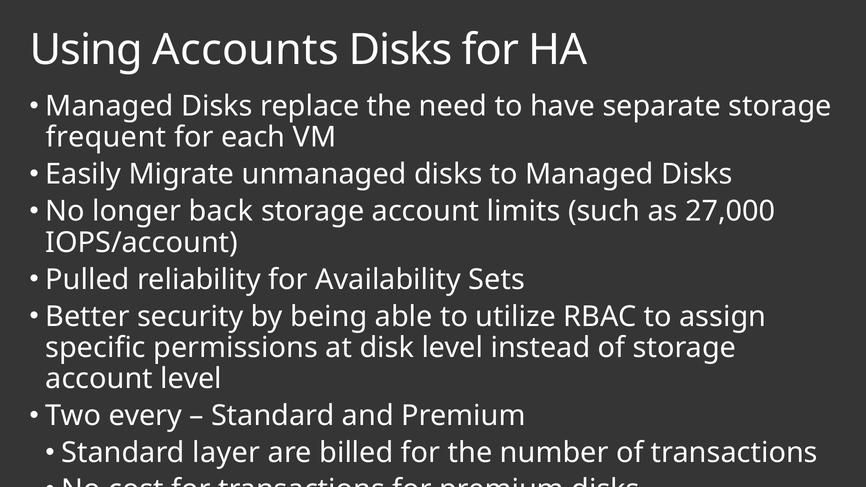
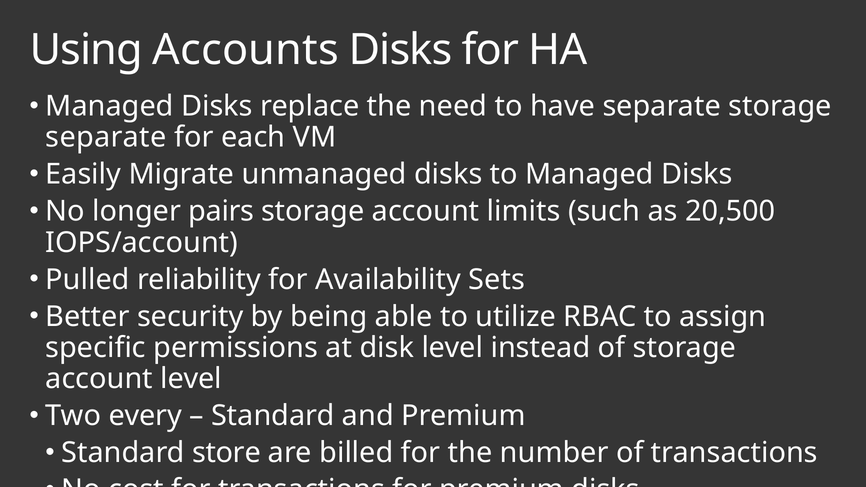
frequent: frequent -> separate (106, 137)
back: back -> pairs (221, 211)
27,000: 27,000 -> 20,500 (730, 211)
layer: layer -> store (226, 453)
